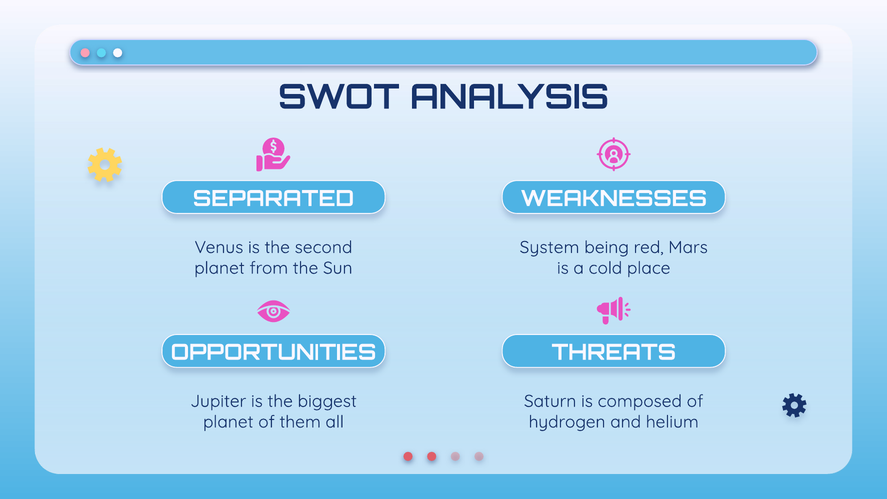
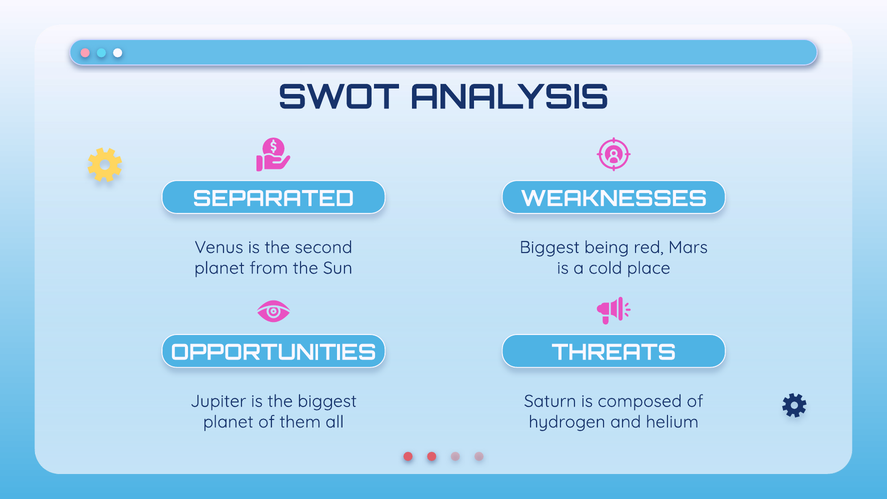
System: System -> Biggest (550, 247)
